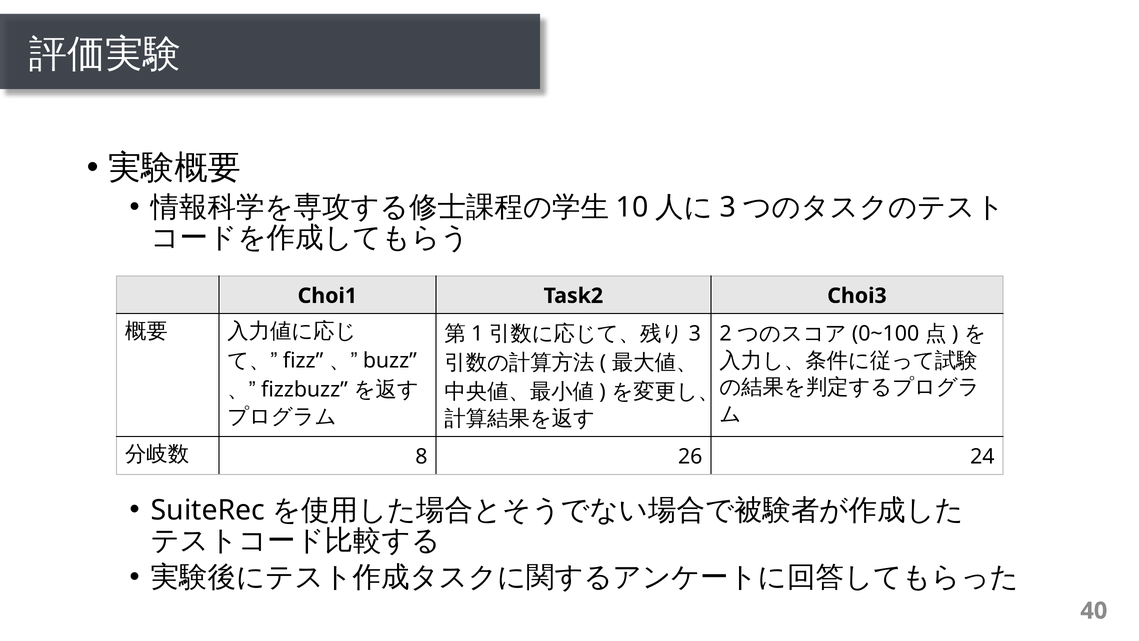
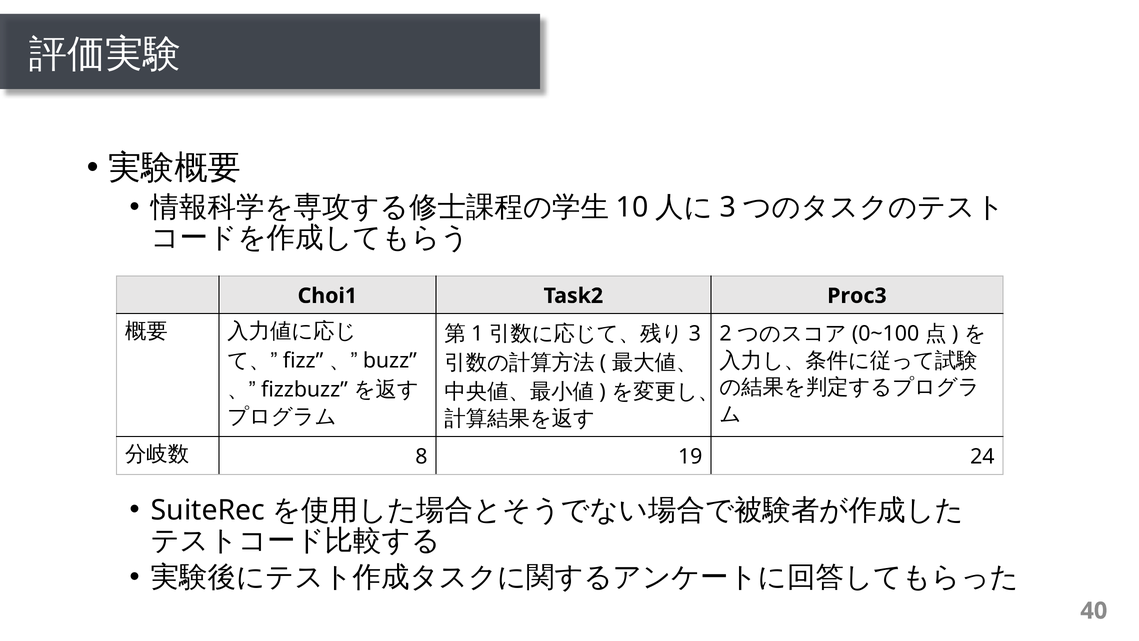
Choi3: Choi3 -> Proc3 (857, 296)
26: 26 -> 19 (690, 456)
